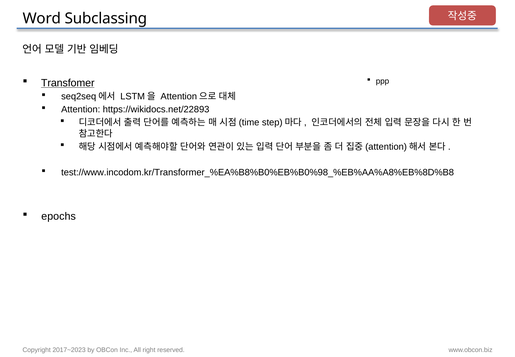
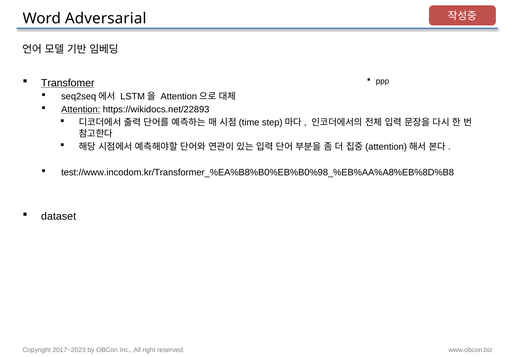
Subclassing: Subclassing -> Adversarial (106, 19)
Attention underline: none -> present (81, 109)
epochs: epochs -> dataset (59, 216)
